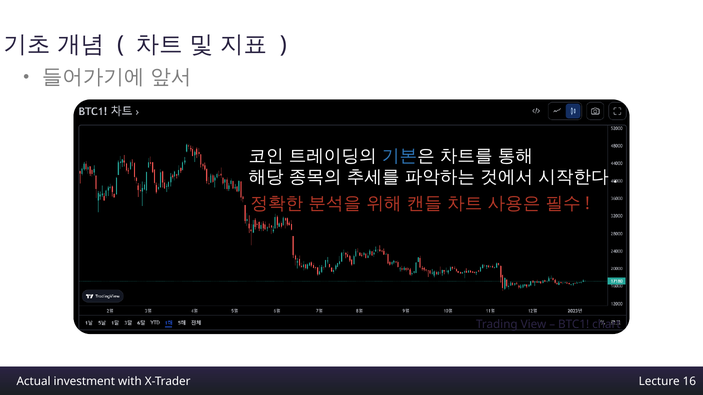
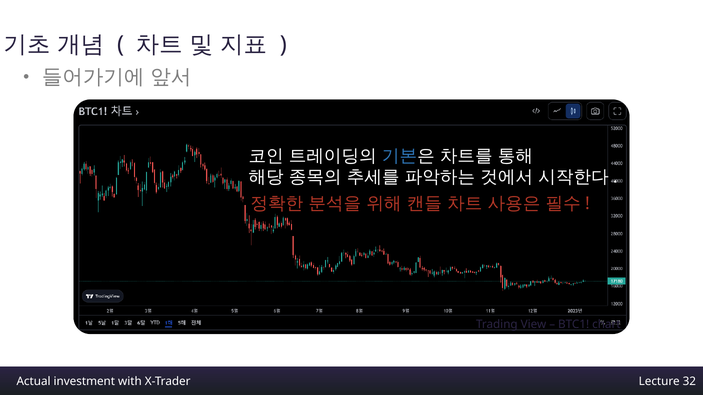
16: 16 -> 32 (689, 382)
